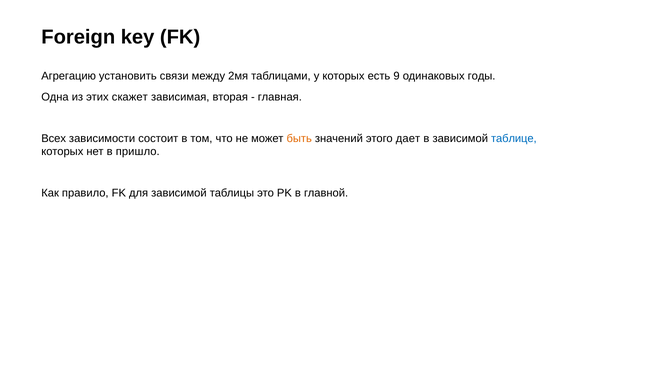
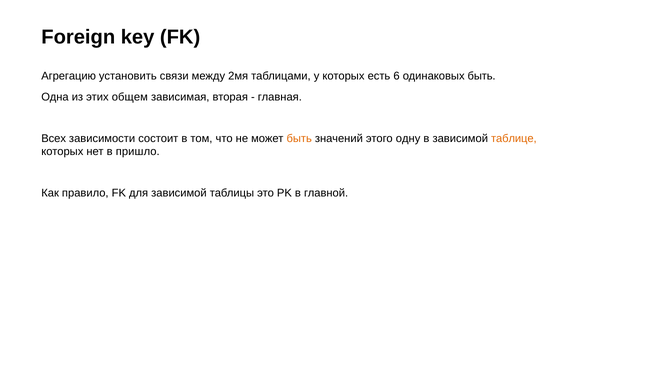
9: 9 -> 6 (397, 76)
одинаковых годы: годы -> быть (482, 76)
скажет: скажет -> общем (130, 97)
дает: дает -> одну (408, 138)
таблице colour: blue -> orange (514, 138)
